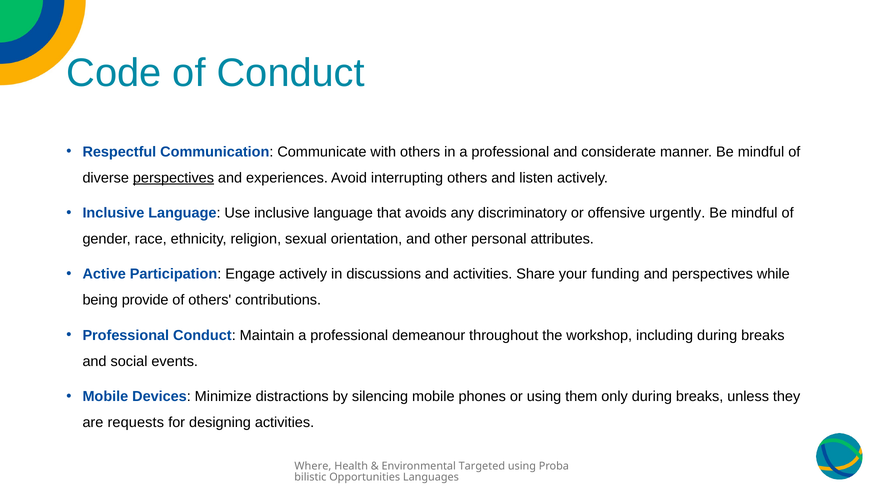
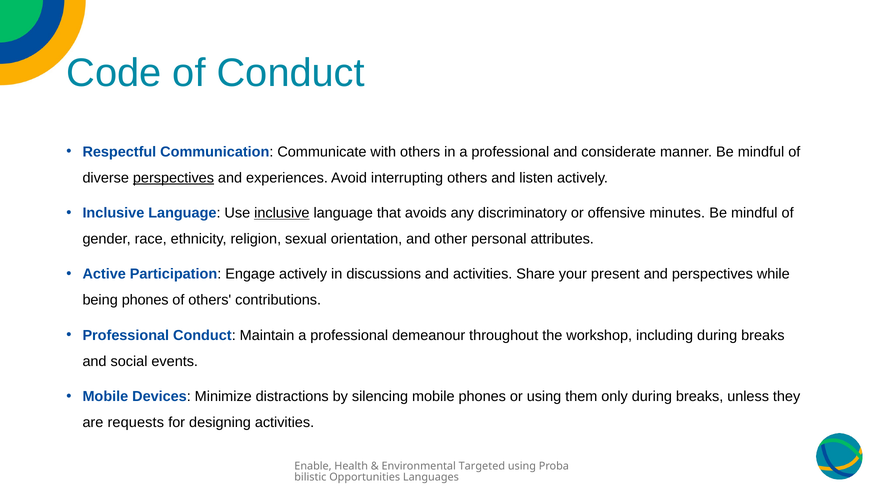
inclusive underline: none -> present (282, 213)
urgently: urgently -> minutes (677, 213)
funding: funding -> present (615, 274)
being provide: provide -> phones (145, 300)
Where: Where -> Enable (313, 466)
